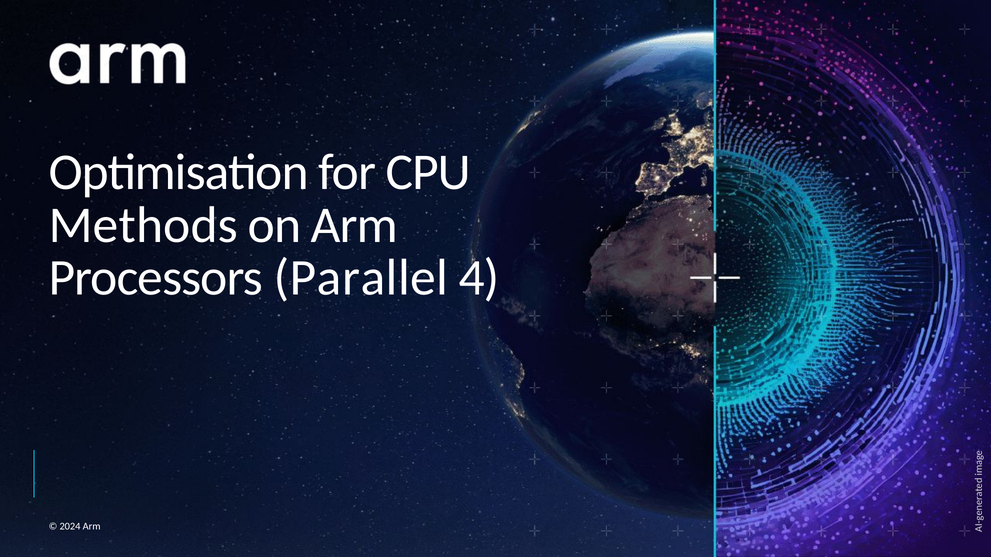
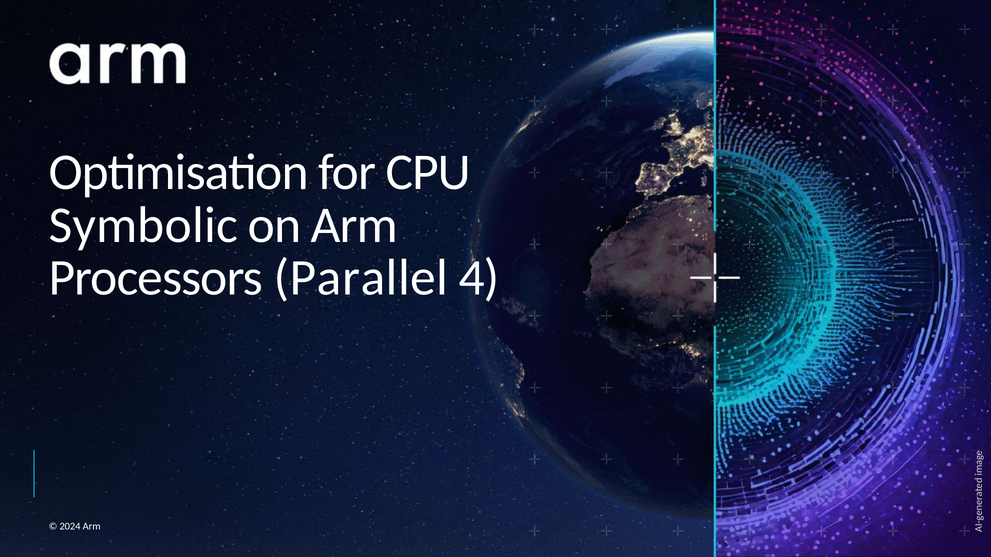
Methods: Methods -> Symbolic (143, 225)
